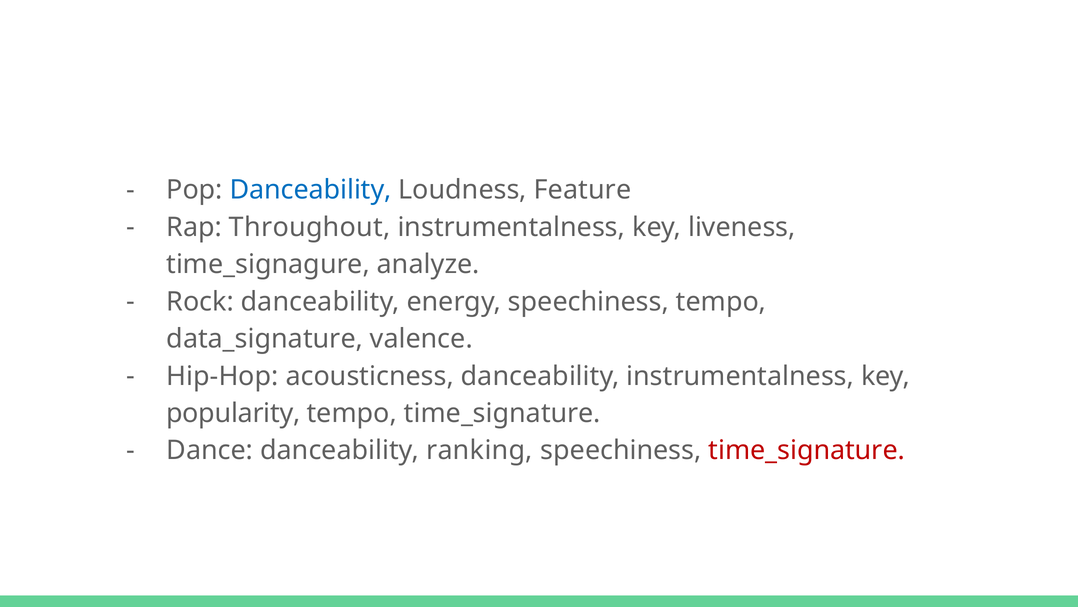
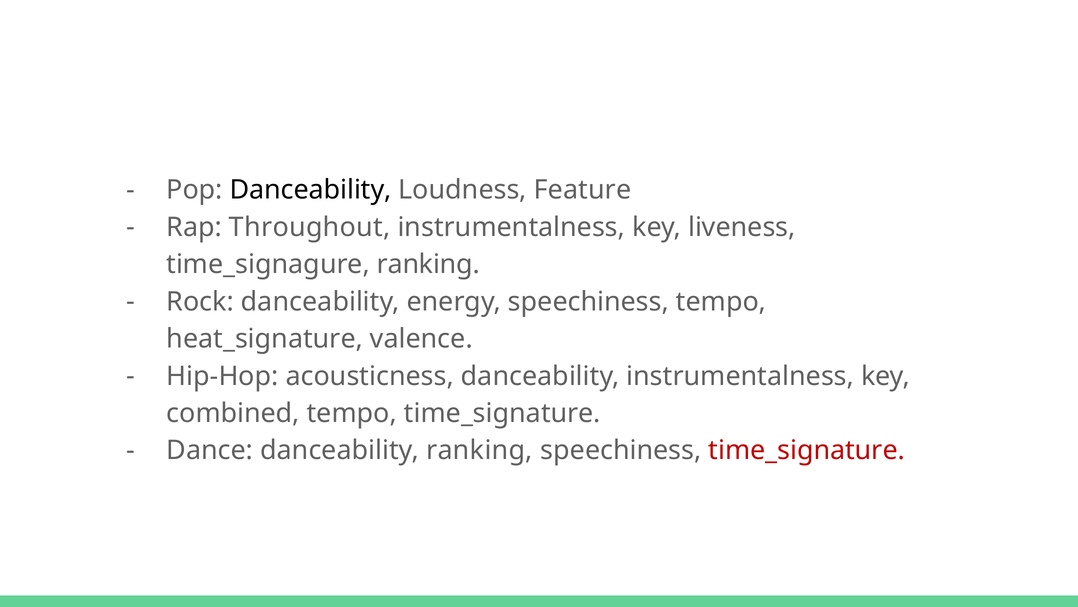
Danceability colour: blue -> black (311, 190)
time_signagure analyze: analyze -> ranking (428, 264)
data_signature: data_signature -> heat_signature (265, 339)
popularity: popularity -> combined (233, 413)
